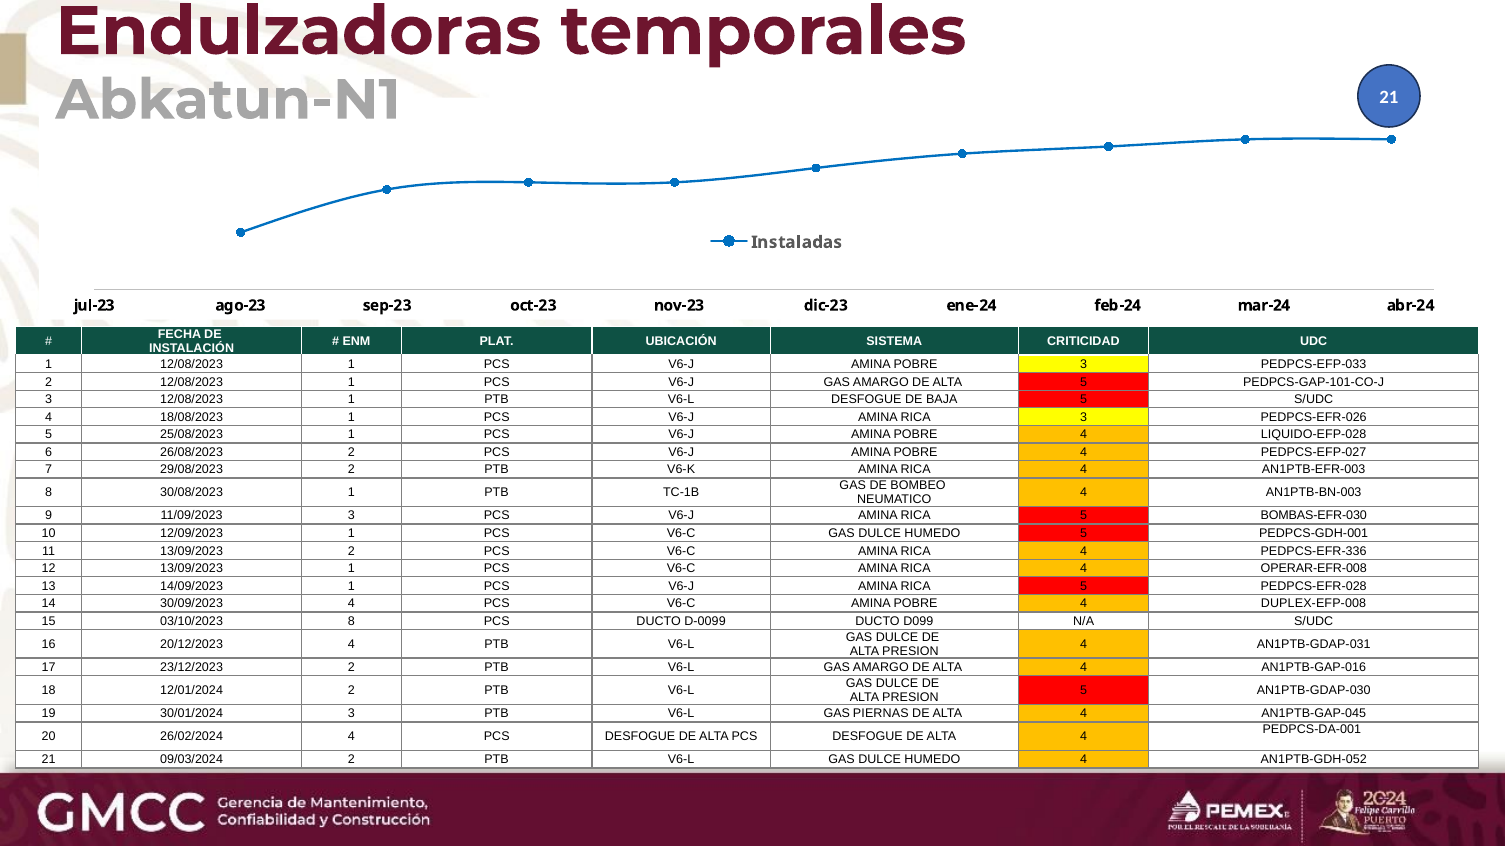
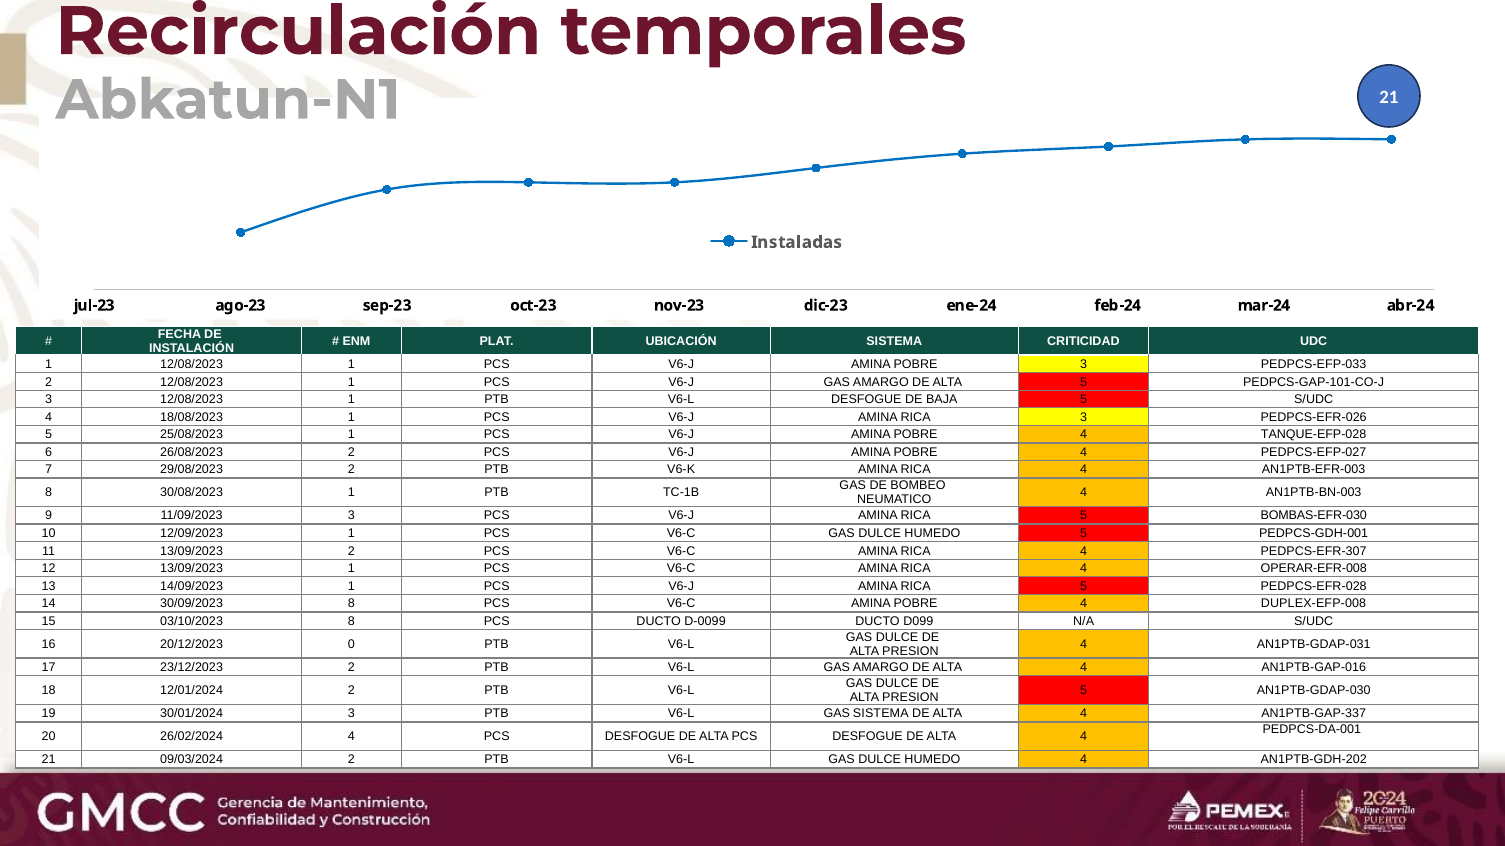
Endulzadoras: Endulzadoras -> Recirculación (298, 31)
LIQUIDO-EFP-028: LIQUIDO-EFP-028 -> TANQUE-EFP-028 (1314, 435)
PEDPCS-EFR-336: PEDPCS-EFR-336 -> PEDPCS-EFR-307 (1314, 551)
30/09/2023 4: 4 -> 8 (351, 604)
20/12/2023 4: 4 -> 0 (351, 645)
GAS PIERNAS: PIERNAS -> SISTEMA (881, 714)
AN1PTB-GAP-045: AN1PTB-GAP-045 -> AN1PTB-GAP-337 (1314, 714)
AN1PTB-GDH-052: AN1PTB-GDH-052 -> AN1PTB-GDH-202 (1314, 760)
